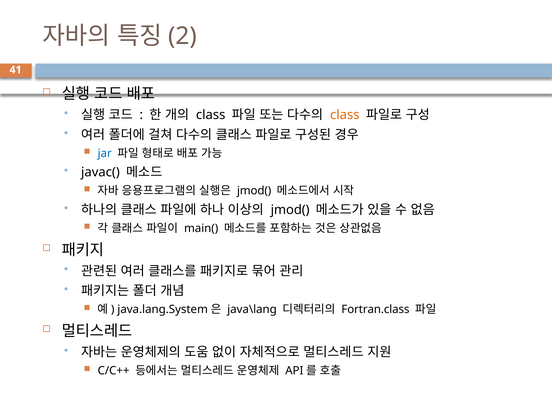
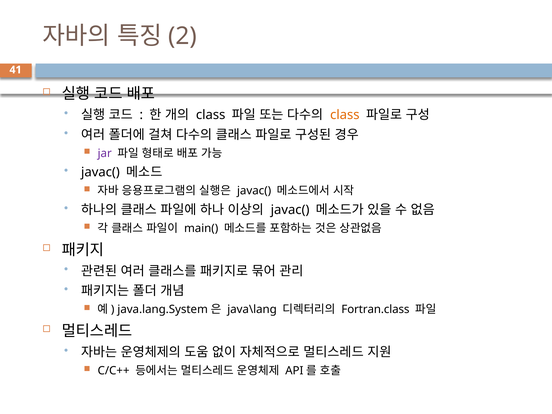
jar colour: blue -> purple (105, 153)
jmod(: jmod( -> javac( (254, 191)
jmod(: jmod( -> javac( (290, 210)
